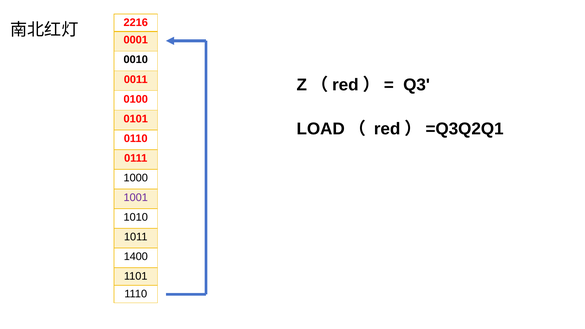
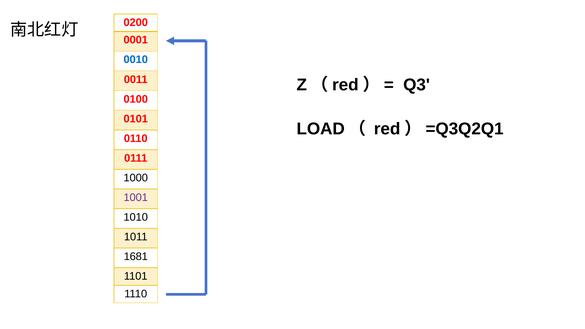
2216: 2216 -> 0200 (136, 22)
0010 colour: black -> blue (136, 60)
1400: 1400 -> 1681 (136, 257)
